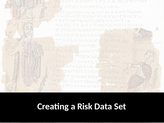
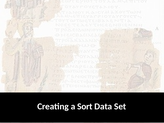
Risk: Risk -> Sort (85, 106)
